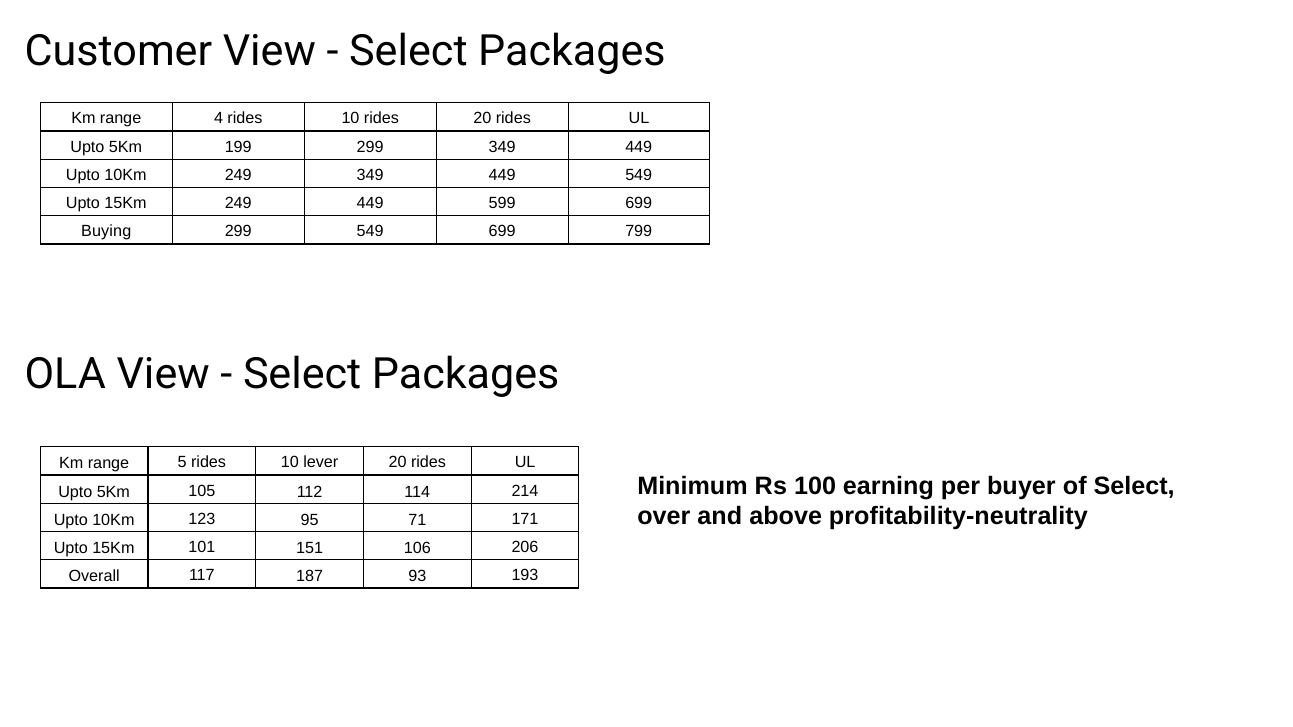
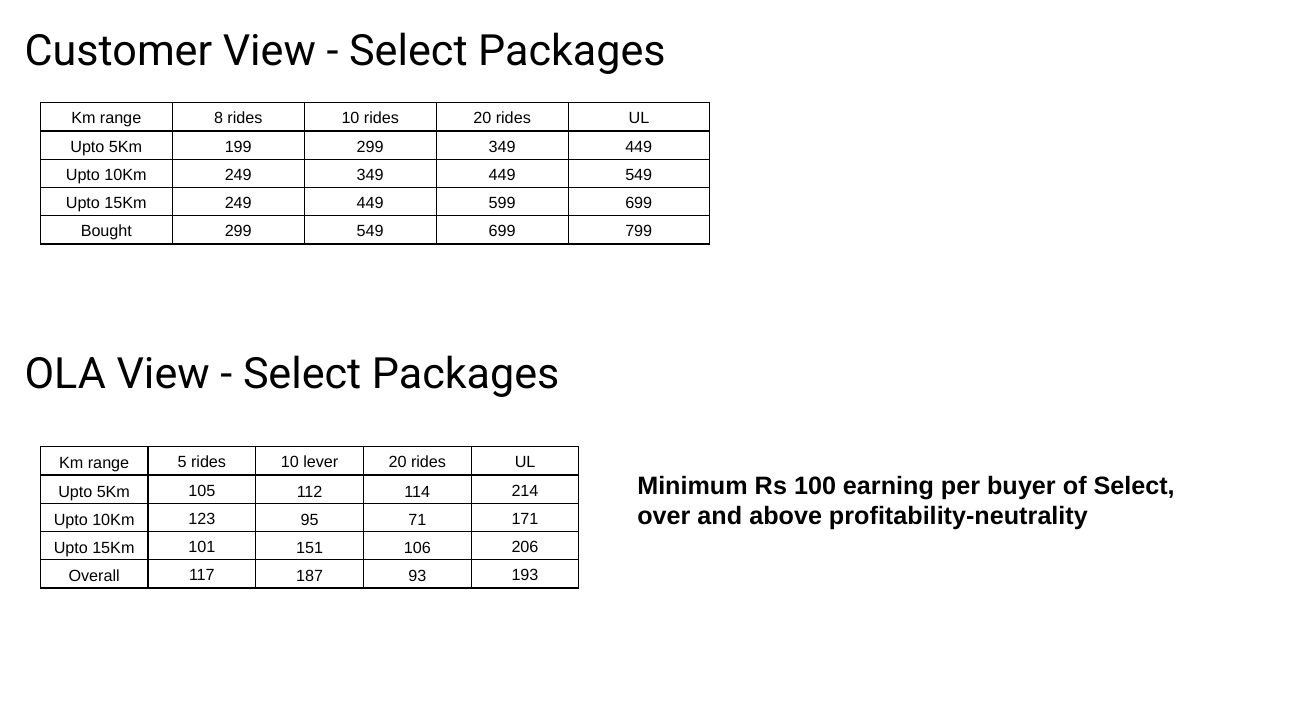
4: 4 -> 8 (219, 119)
Buying: Buying -> Bought (106, 232)
